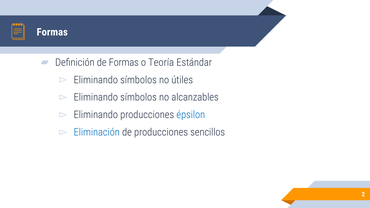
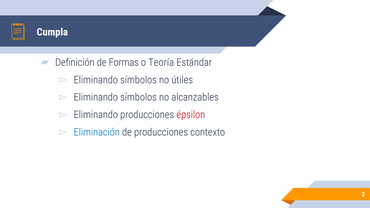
Formas: Formas -> Cumpla (52, 32)
épsilon colour: blue -> red (191, 115)
sencillos: sencillos -> contexto (208, 132)
